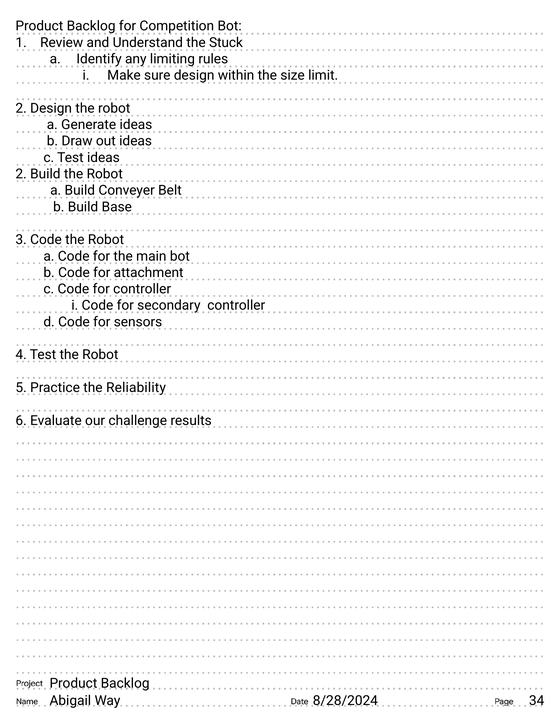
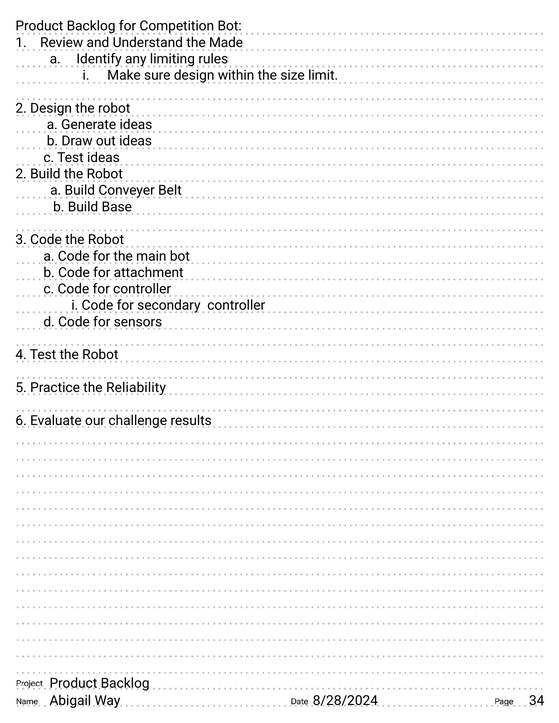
Stuck: Stuck -> Made (226, 43)
